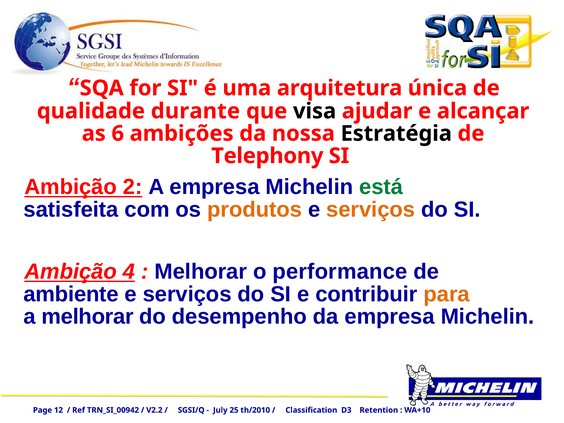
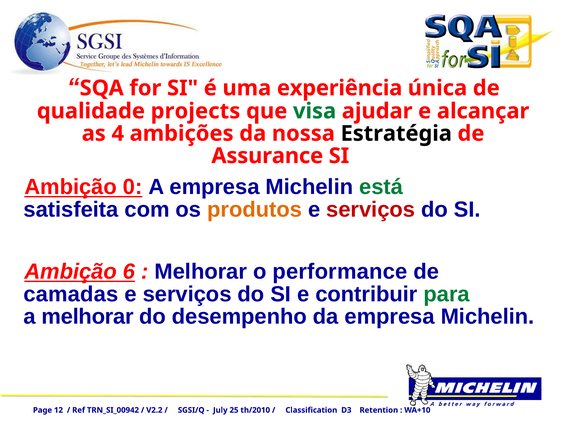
arquitetura: arquitetura -> experiência (340, 88)
durante: durante -> projects (195, 111)
visa colour: black -> green (315, 111)
6: 6 -> 4 (118, 134)
Telephony: Telephony -> Assurance (267, 156)
2: 2 -> 0 (133, 187)
serviços colour: orange -> red (371, 209)
4: 4 -> 6 (129, 272)
ambiente: ambiente -> camadas (71, 294)
para colour: orange -> green (447, 294)
